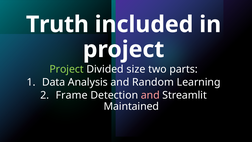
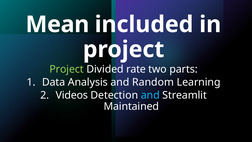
Truth: Truth -> Mean (57, 24)
size: size -> rate (136, 69)
Frame: Frame -> Videos (72, 95)
and colour: pink -> light blue (150, 95)
